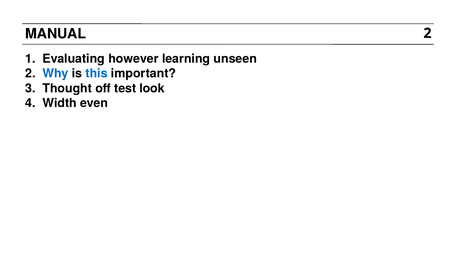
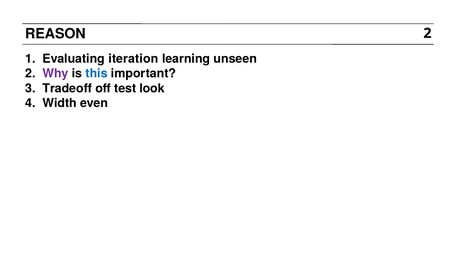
MANUAL: MANUAL -> REASON (56, 34)
however: however -> iteration (133, 59)
Why colour: blue -> purple (55, 73)
Thought: Thought -> Tradeoff (67, 88)
